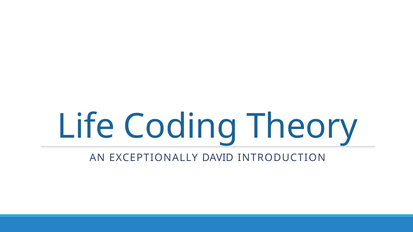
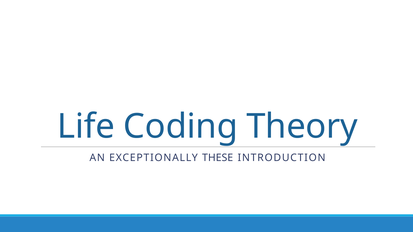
DAVID: DAVID -> THESE (218, 158)
